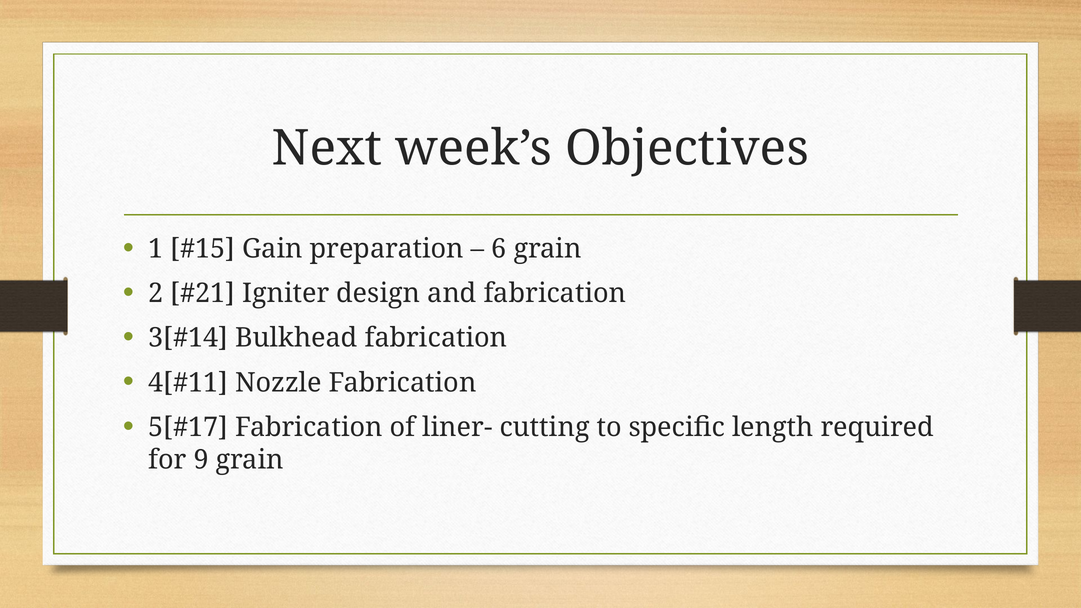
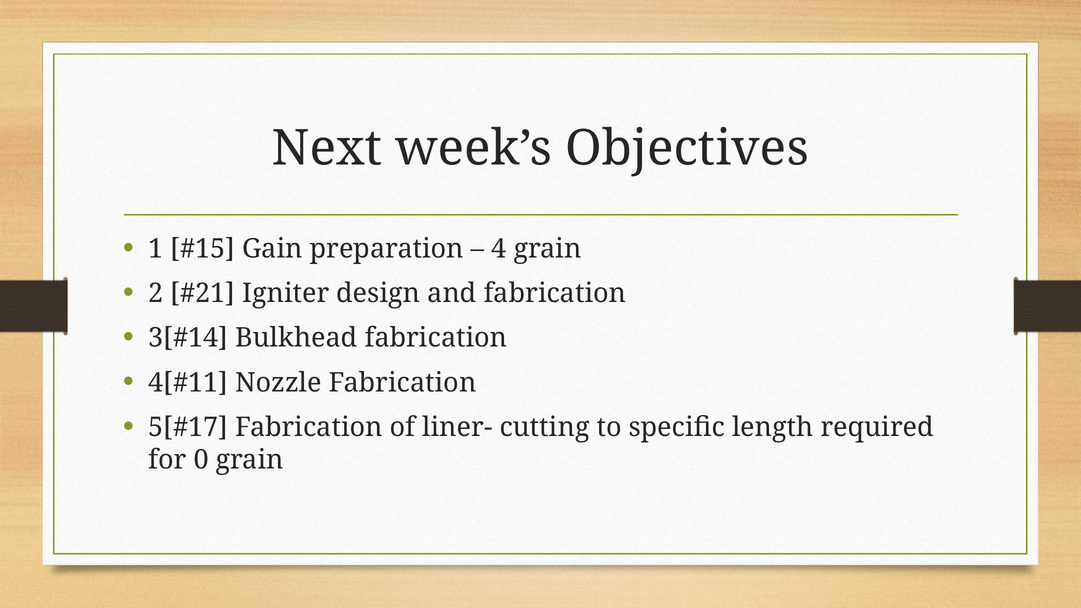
6: 6 -> 4 (499, 249)
9: 9 -> 0 (201, 460)
